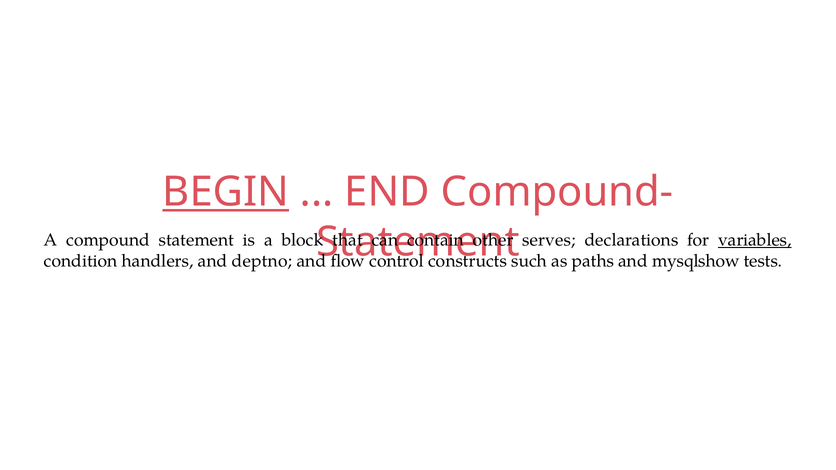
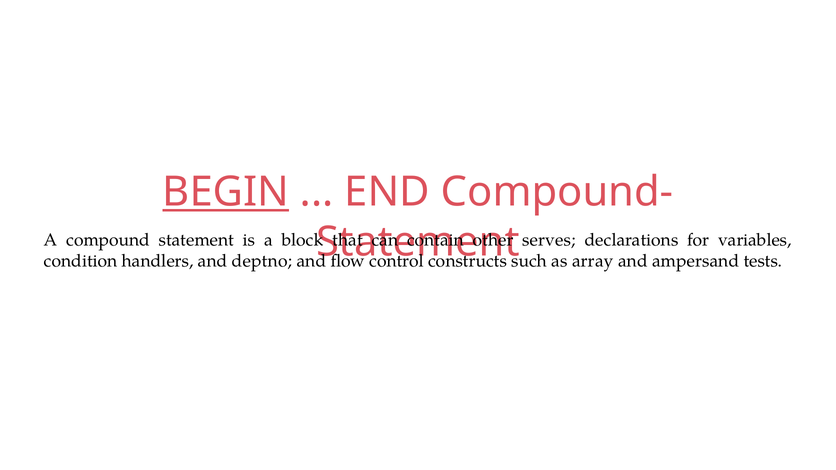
variables underline: present -> none (755, 240)
paths: paths -> array (593, 261)
mysqlshow: mysqlshow -> ampersand (696, 261)
